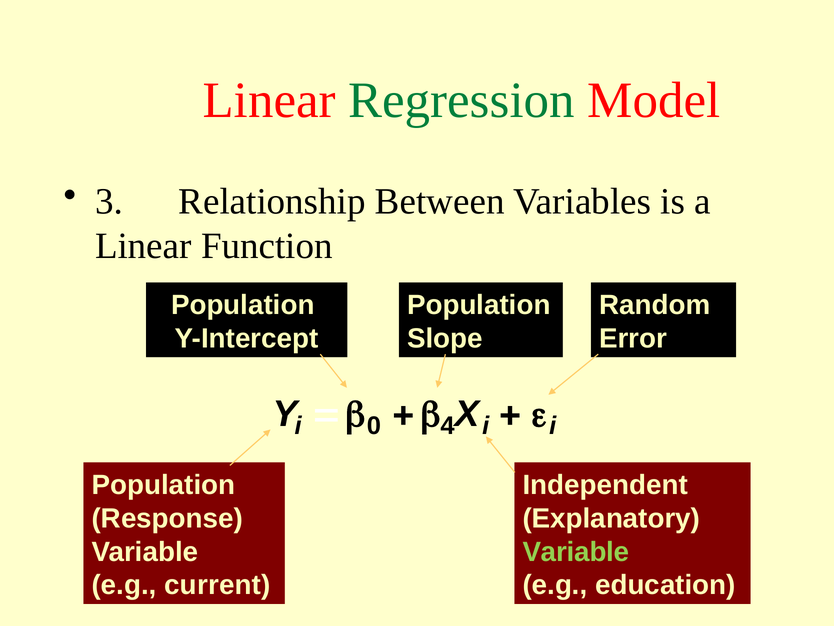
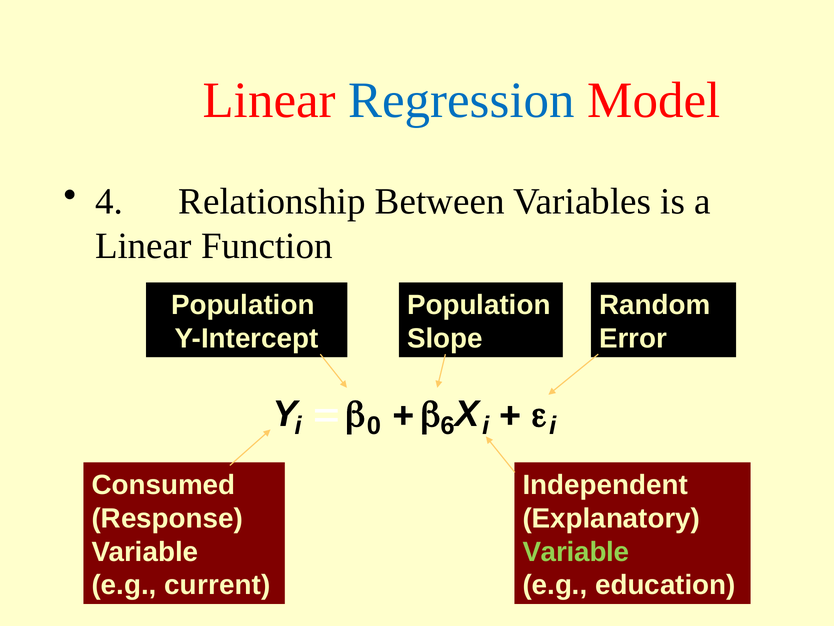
Regression colour: green -> blue (462, 100)
3: 3 -> 4 (109, 201)
4: 4 -> 6 (447, 426)
Population: Population -> Consumed (163, 485)
